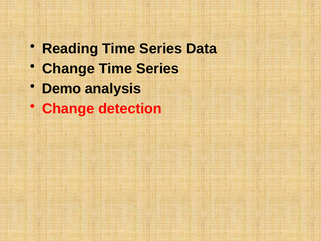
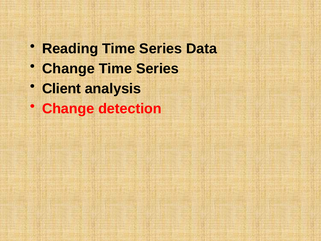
Demo: Demo -> Client (61, 89)
